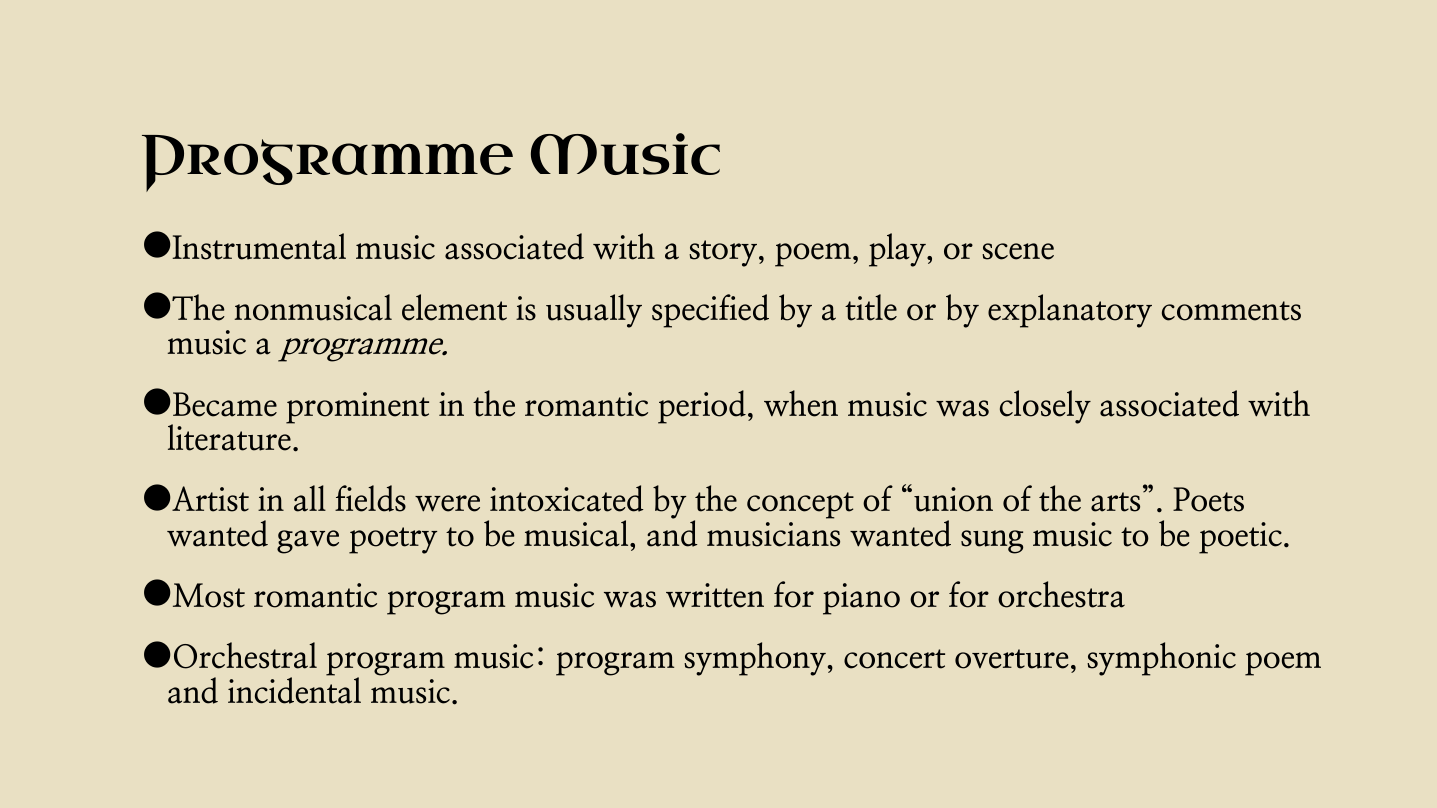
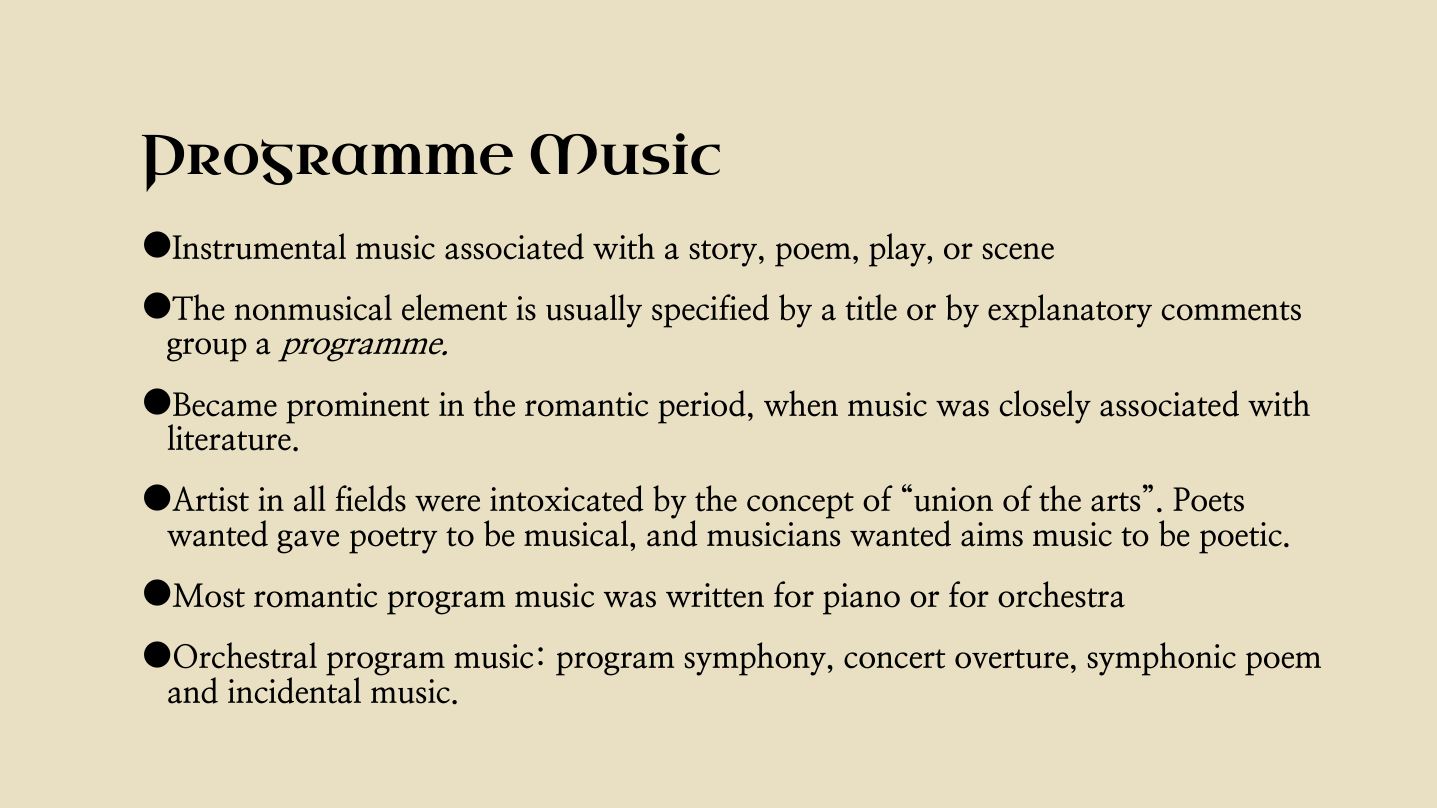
music: music -> group (207, 344)
sung: sung -> aims (992, 536)
